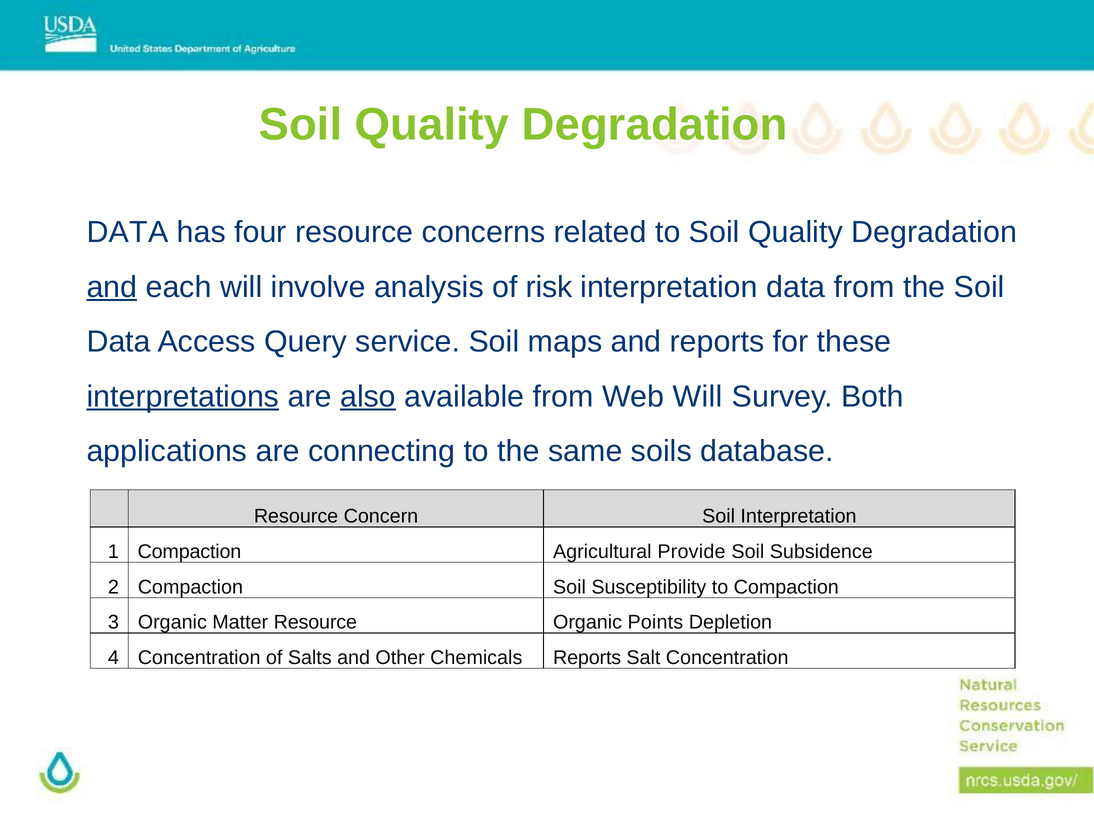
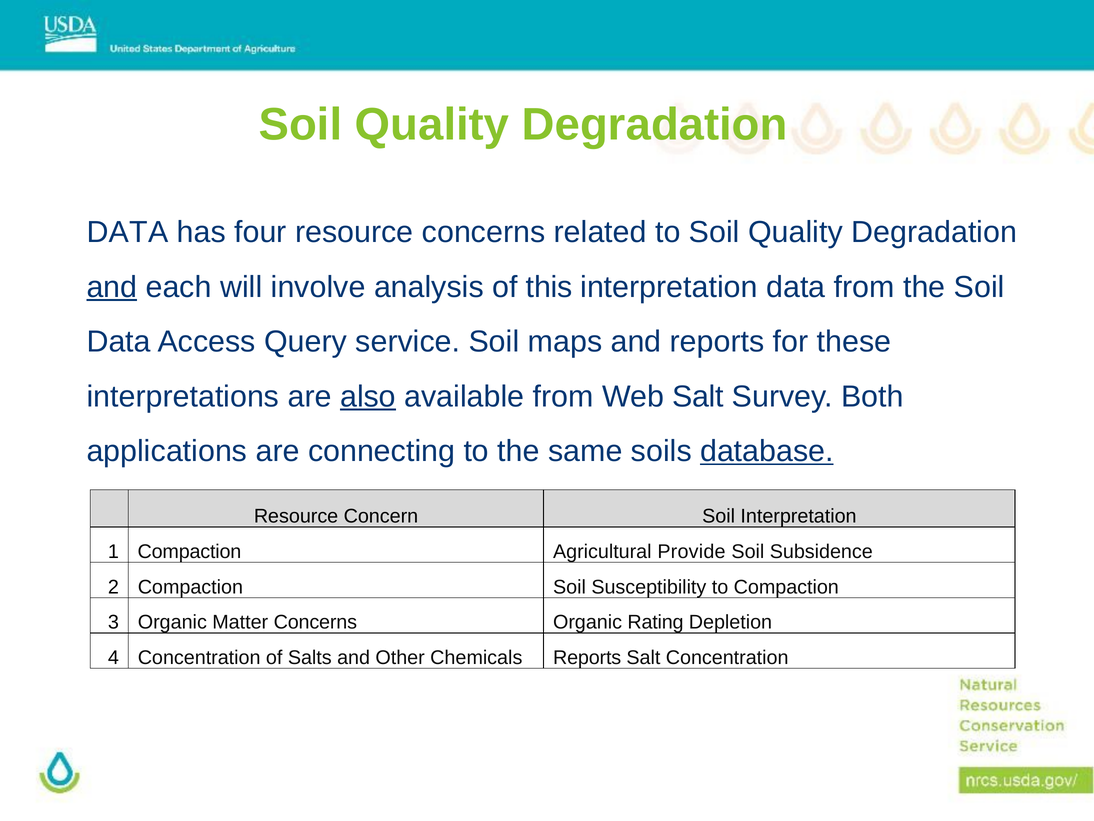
risk: risk -> this (549, 287)
interpretations underline: present -> none (183, 396)
Web Will: Will -> Salt (698, 396)
database underline: none -> present (767, 451)
Matter Resource: Resource -> Concerns (315, 622)
Points: Points -> Rating (656, 622)
